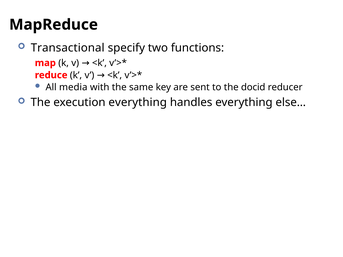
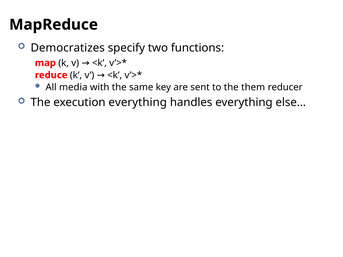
Transactional: Transactional -> Democratizes (68, 48)
docid: docid -> them (253, 87)
